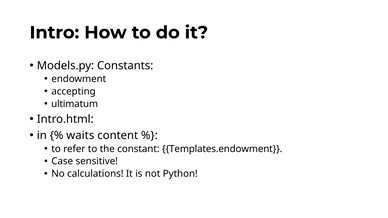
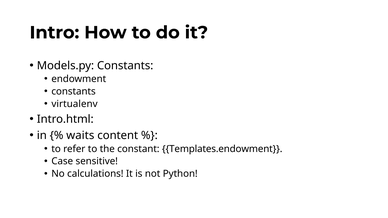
accepting: accepting -> constants (74, 91)
ultimatum: ultimatum -> virtualenv (75, 104)
